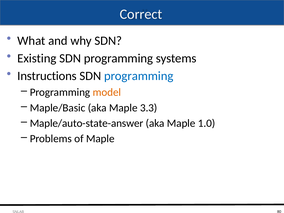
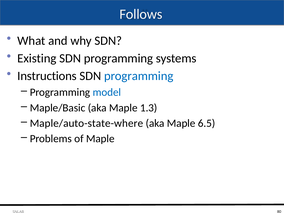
Correct: Correct -> Follows (141, 14)
model colour: orange -> blue (107, 92)
3.3: 3.3 -> 1.3 (149, 108)
Maple/auto-state-answer: Maple/auto-state-answer -> Maple/auto-state-where (86, 123)
1.0: 1.0 -> 6.5 (207, 123)
